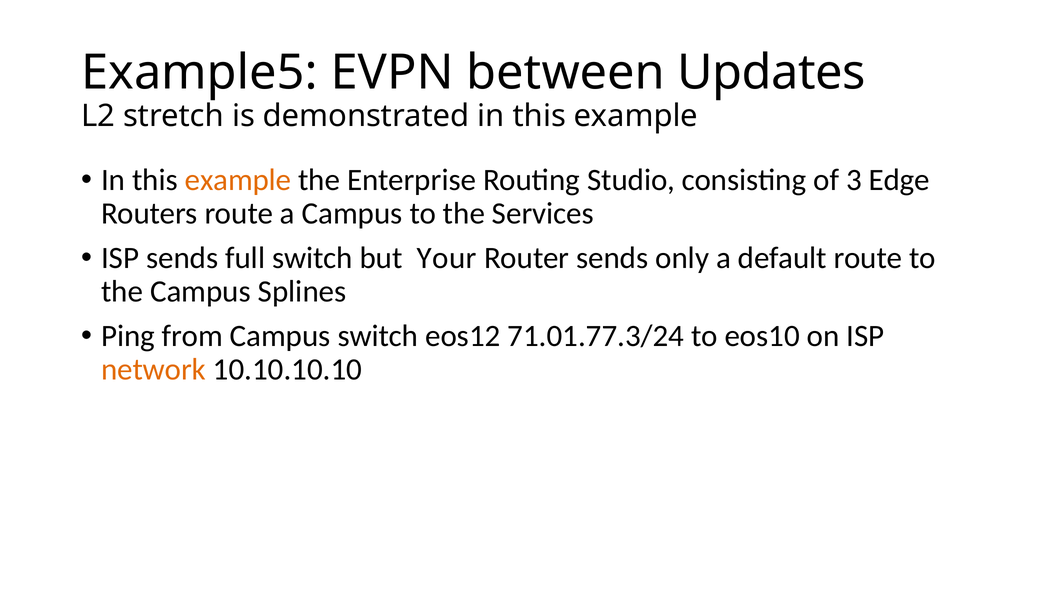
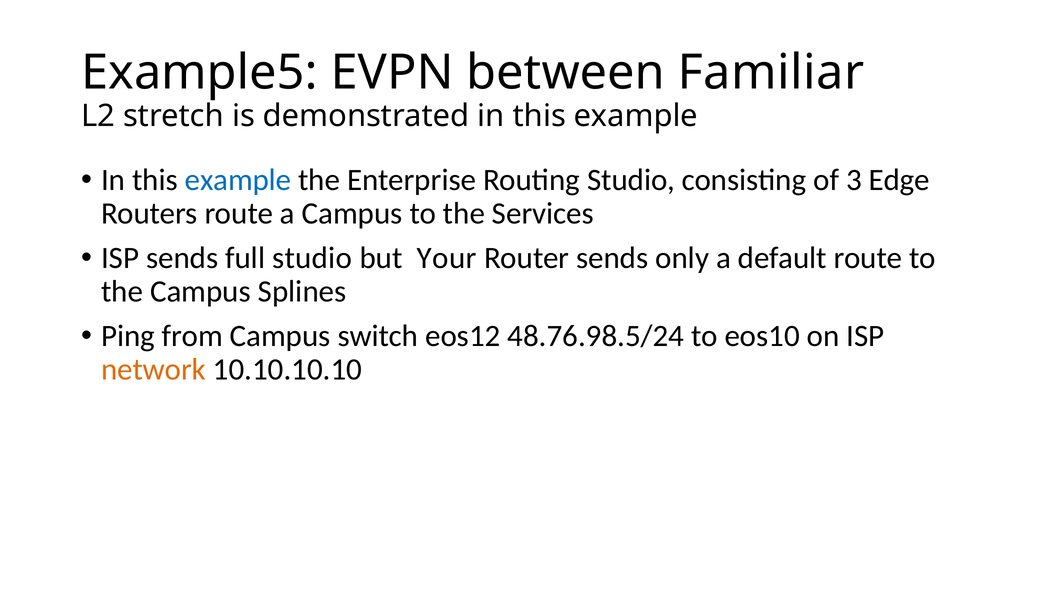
Updates: Updates -> Familiar (771, 73)
example colour: orange -> blue (238, 180)
full switch: switch -> studio (312, 258)
71.01.77.3/24: 71.01.77.3/24 -> 48.76.98.5/24 (596, 336)
